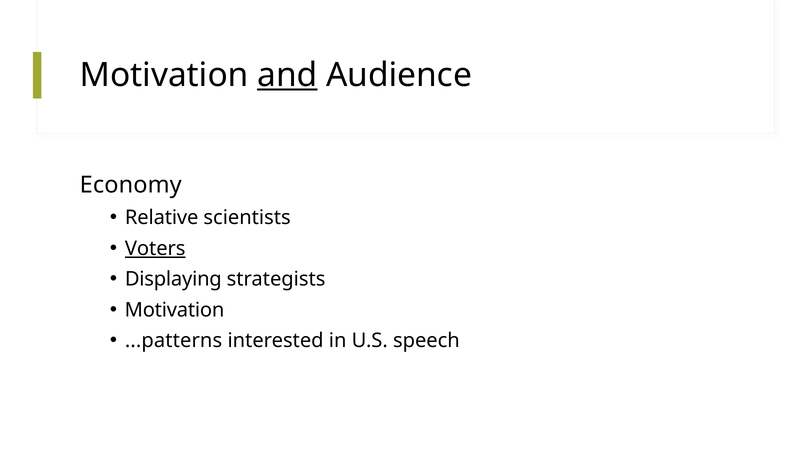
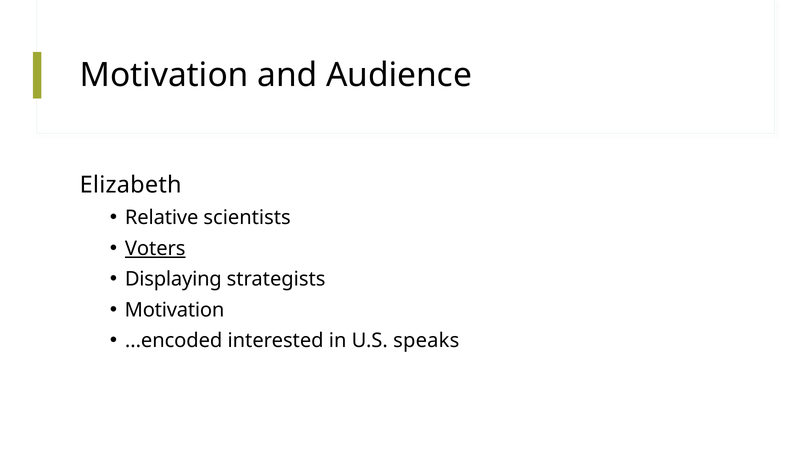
and underline: present -> none (287, 75)
Economy: Economy -> Elizabeth (131, 185)
...patterns: ...patterns -> ...encoded (174, 341)
speech: speech -> speaks (426, 341)
